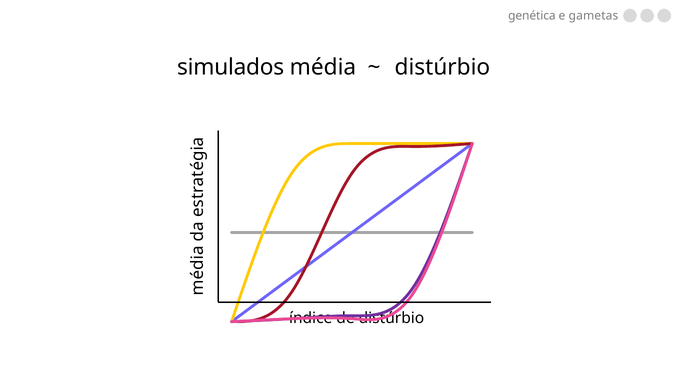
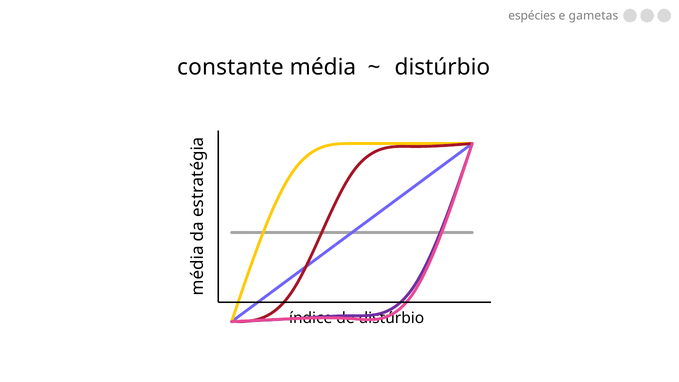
genética: genética -> espécies (532, 16)
simulados: simulados -> constante (230, 67)
